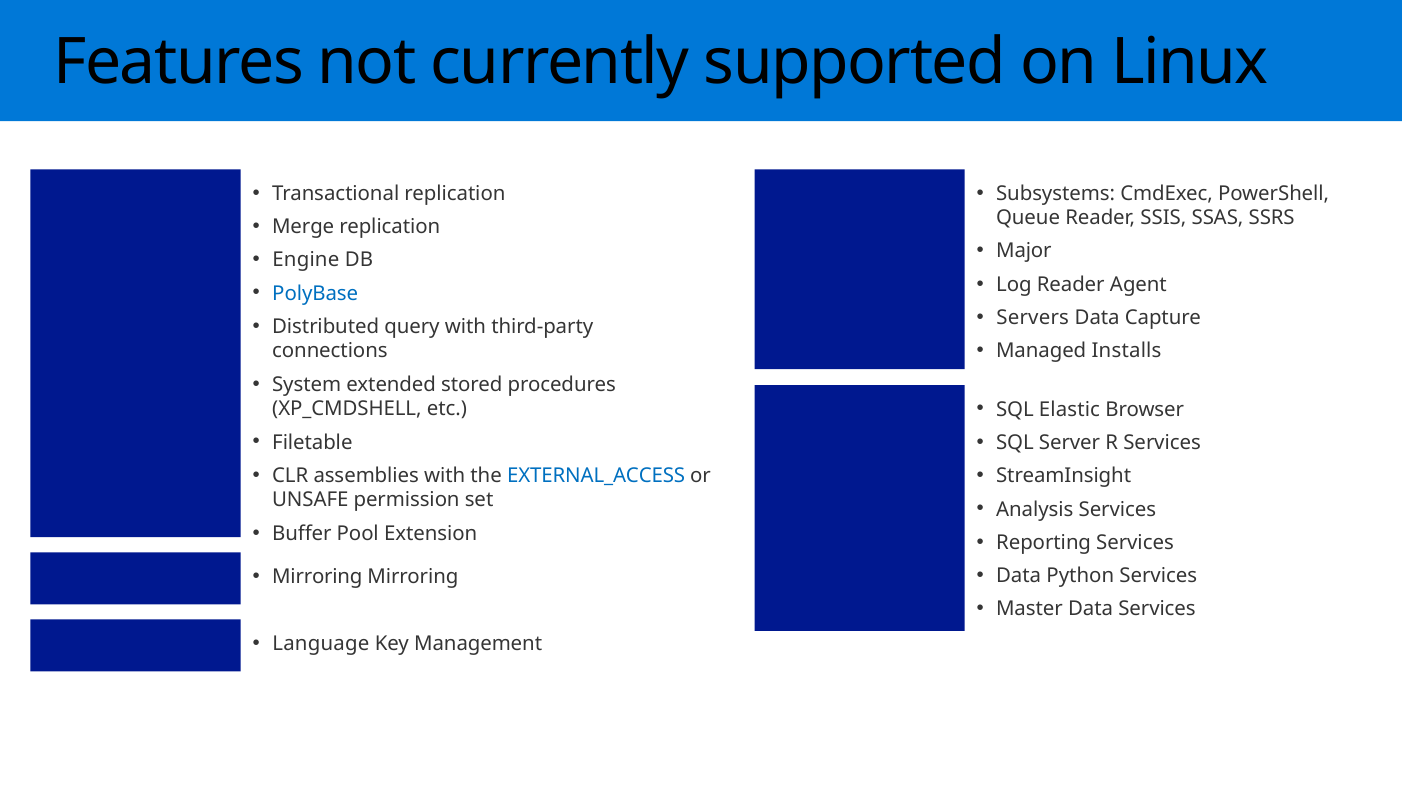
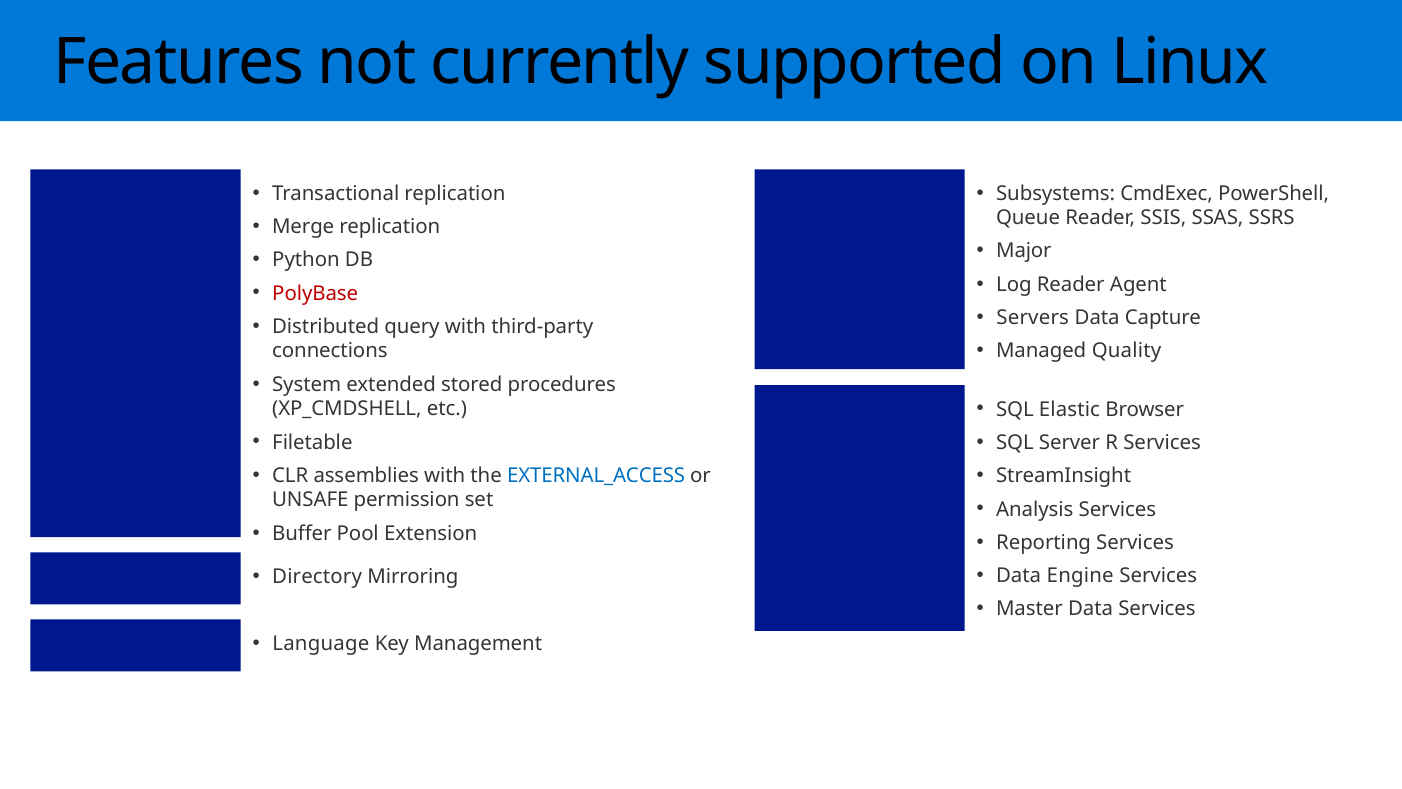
Engine: Engine -> Python (306, 260)
PolyBase colour: blue -> red (315, 293)
Installs: Installs -> Quality (1127, 351)
Python: Python -> Engine (1080, 576)
Mirroring: Mirroring -> Directory (317, 576)
